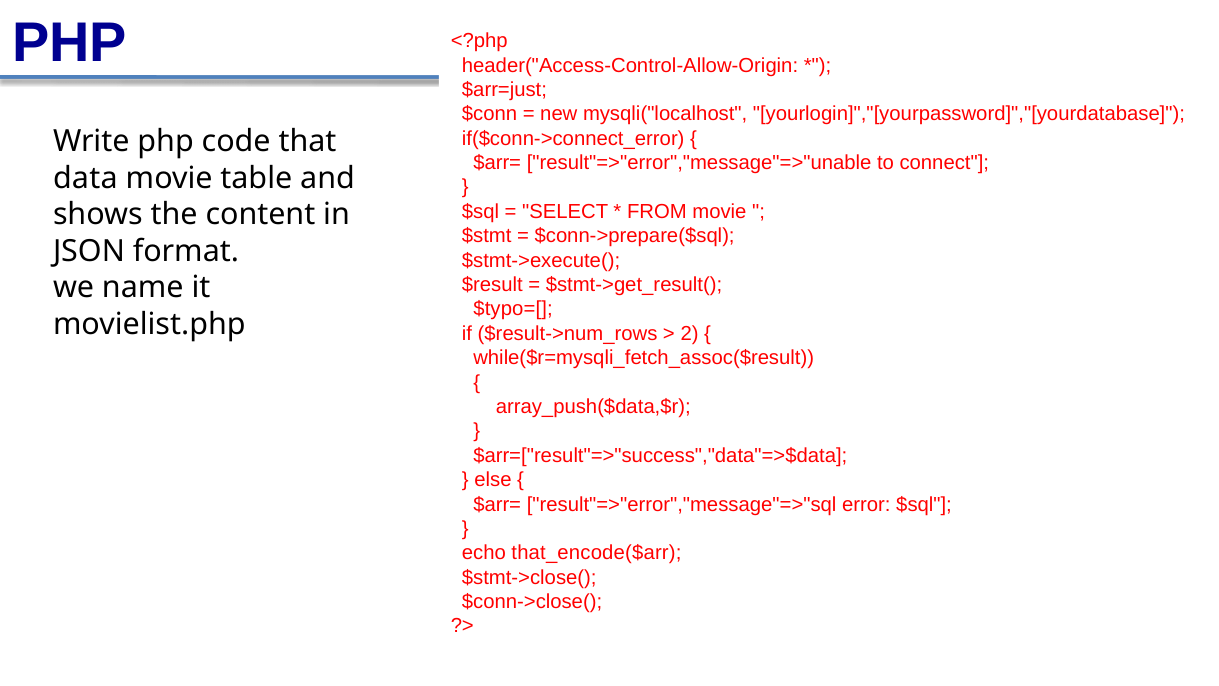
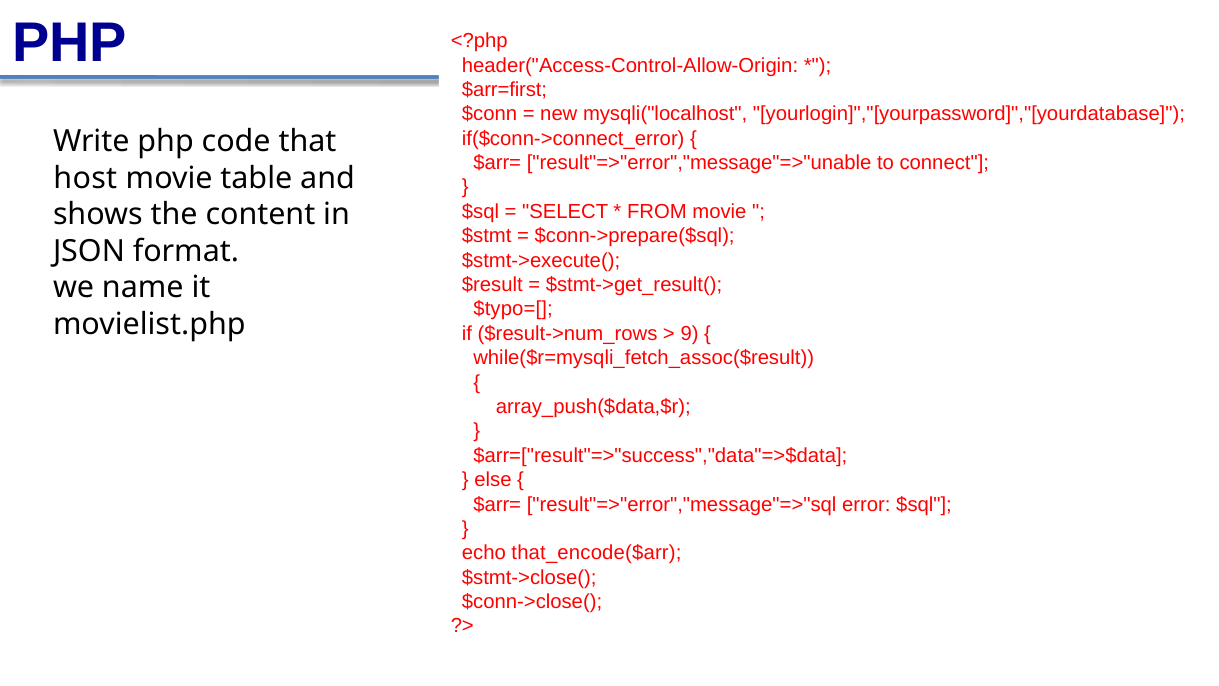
$arr=just: $arr=just -> $arr=first (505, 90)
data: data -> host (85, 178)
2: 2 -> 9 (690, 333)
